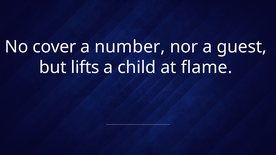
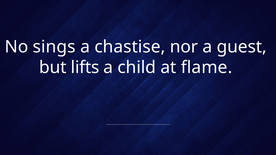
cover: cover -> sings (54, 47)
number: number -> chastise (130, 47)
